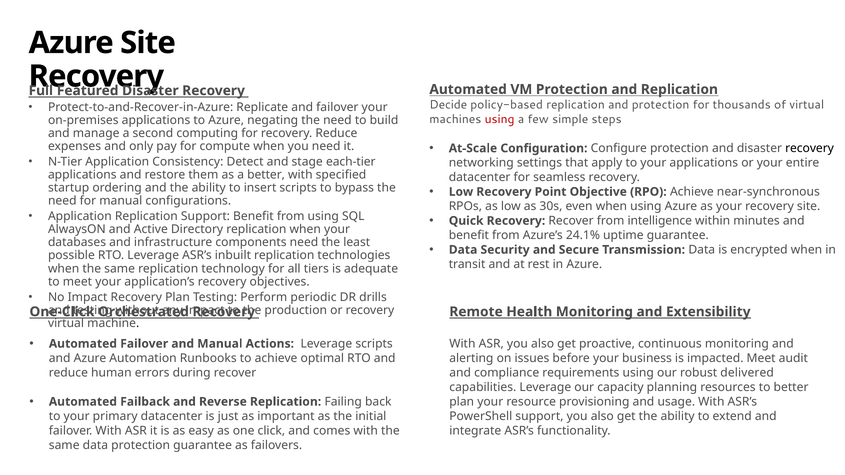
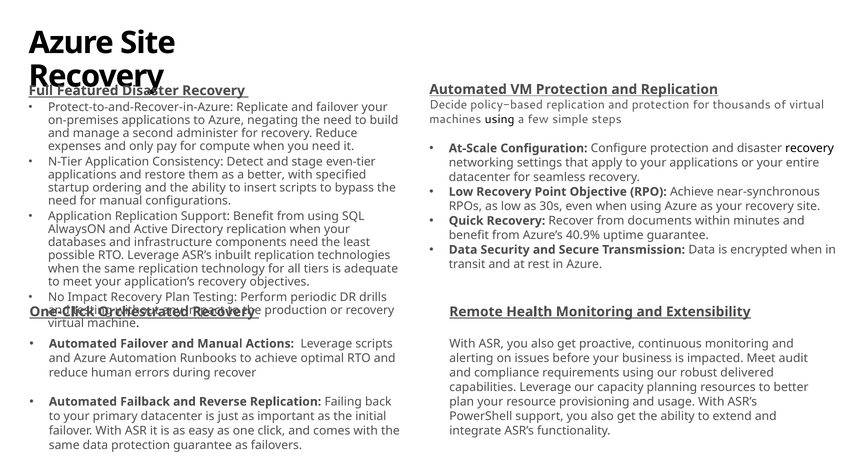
using colour: red -> black (500, 119)
computing: computing -> administer (207, 133)
each-tier: each-tier -> even-tier (351, 162)
intelligence: intelligence -> documents (660, 221)
24.1%: 24.1% -> 40.9% (583, 235)
